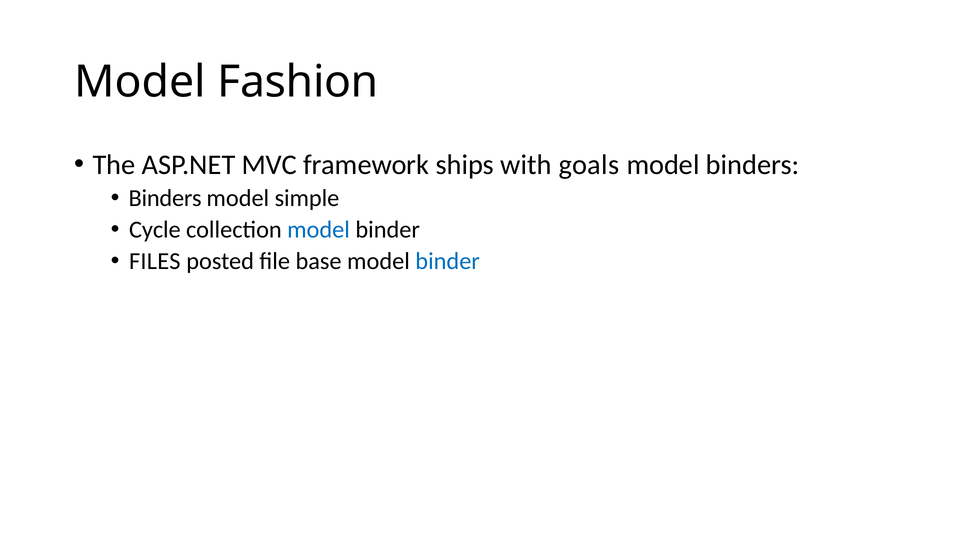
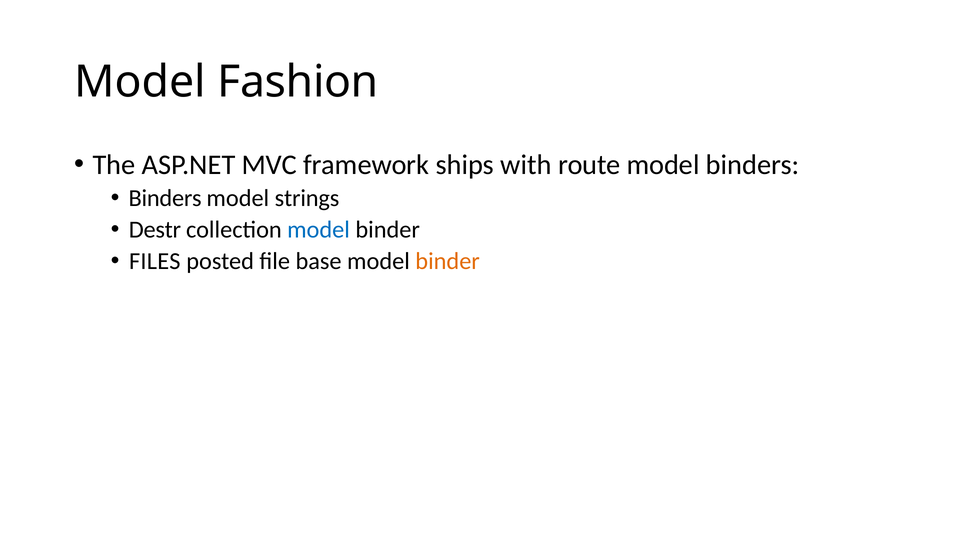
goals: goals -> route (589, 165)
simple: simple -> strings (307, 198)
Cycle: Cycle -> Destr (155, 230)
binder colour: blue -> orange (448, 261)
